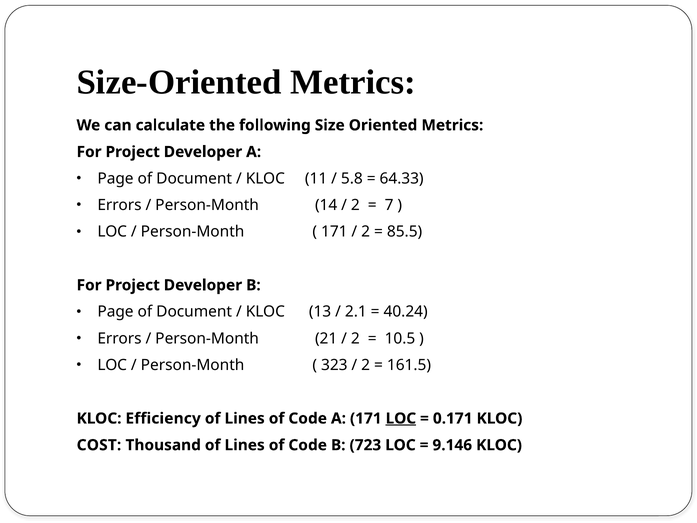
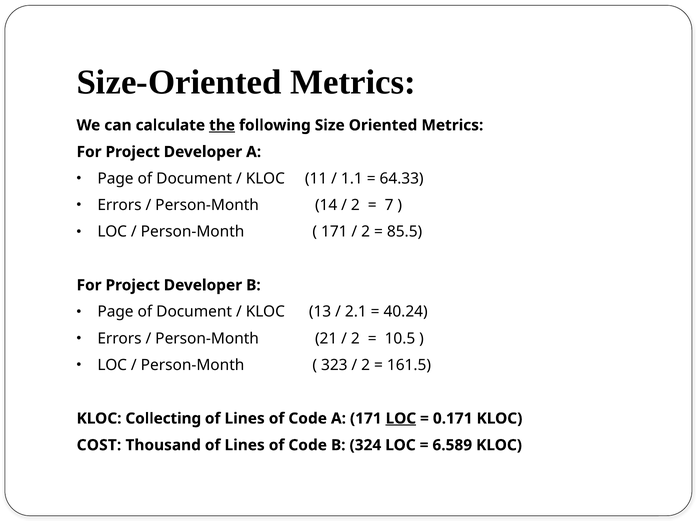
the underline: none -> present (222, 125)
5.8: 5.8 -> 1.1 (352, 178)
Efficiency: Efficiency -> Collecting (163, 418)
723: 723 -> 324 (365, 445)
9.146: 9.146 -> 6.589 (452, 445)
